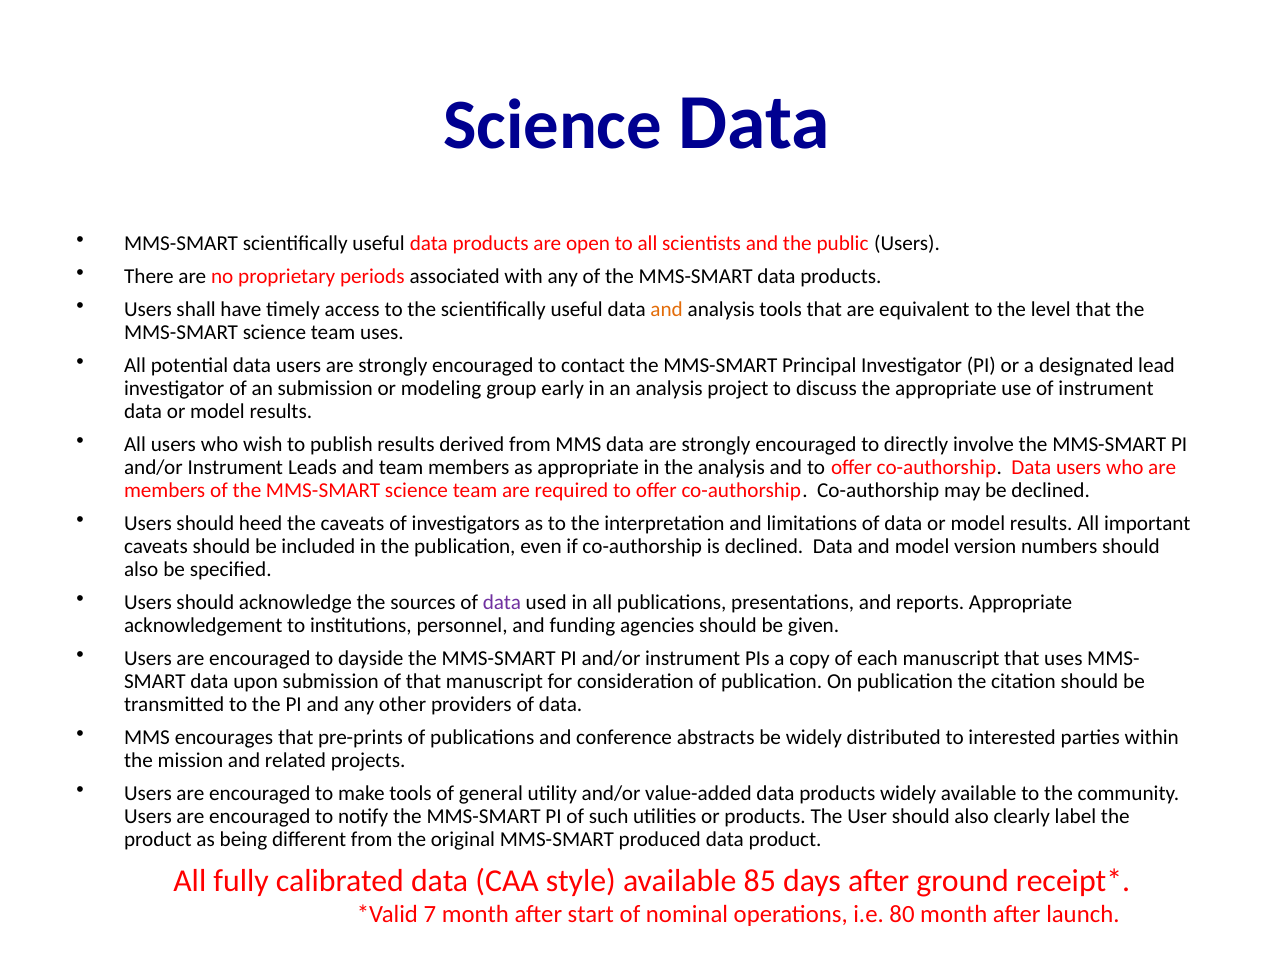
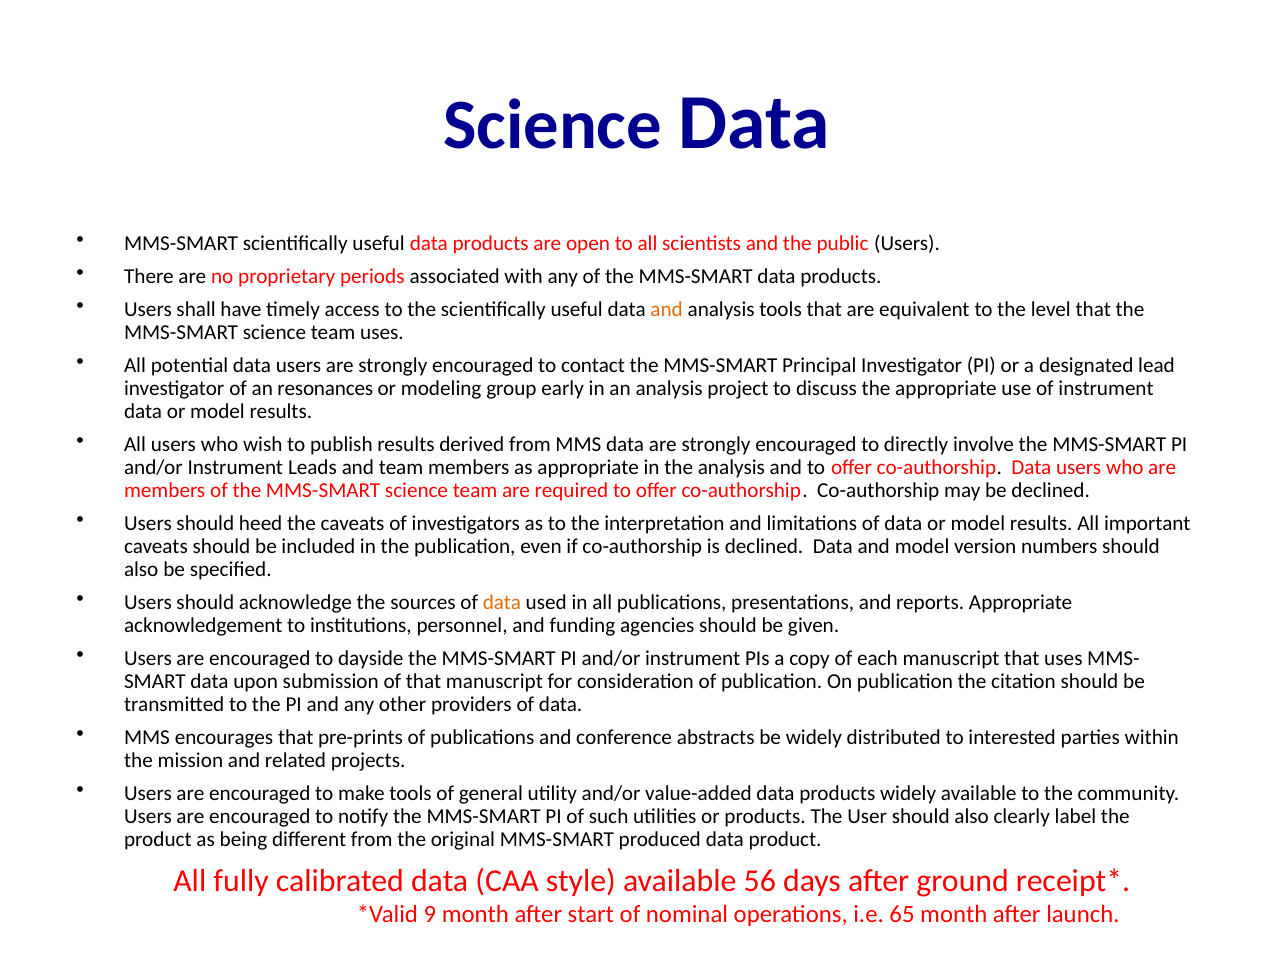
an submission: submission -> resonances (325, 388)
data colour: purple -> orange (502, 602)
85: 85 -> 56 (760, 880)
7: 7 -> 9 (430, 914)
80: 80 -> 65 (902, 914)
